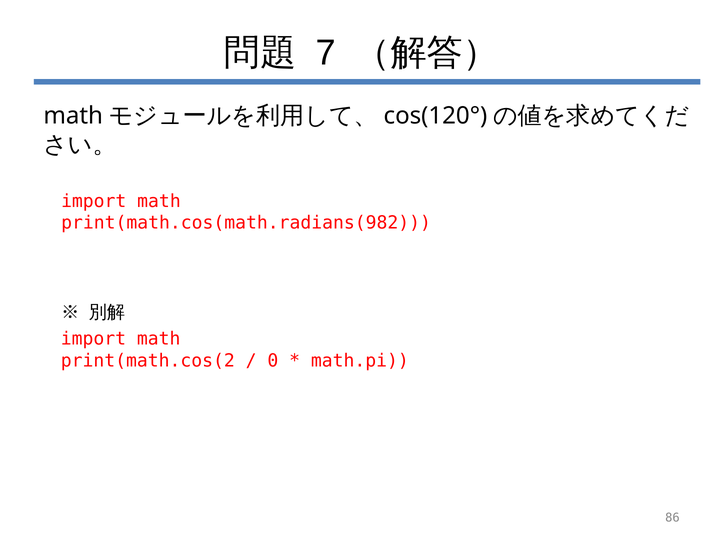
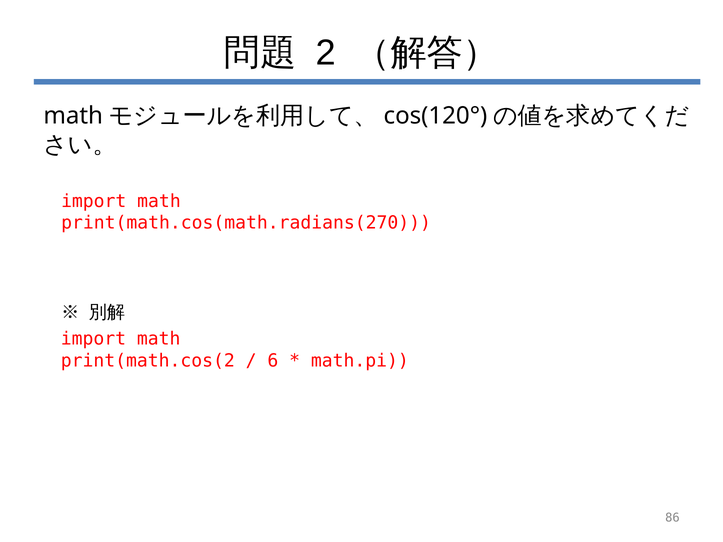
7: 7 -> 2 (326, 53)
print(math.cos(math.radians(982: print(math.cos(math.radians(982 -> print(math.cos(math.radians(270 (246, 223)
0: 0 -> 6 (273, 361)
